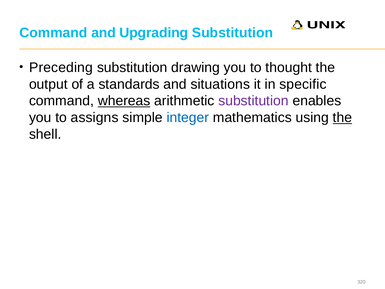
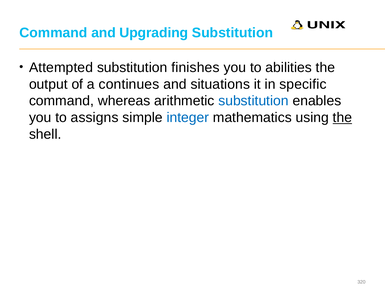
Preceding: Preceding -> Attempted (61, 67)
drawing: drawing -> finishes (195, 67)
thought: thought -> abilities (289, 67)
standards: standards -> continues (129, 84)
whereas underline: present -> none (124, 101)
substitution colour: purple -> blue (253, 101)
